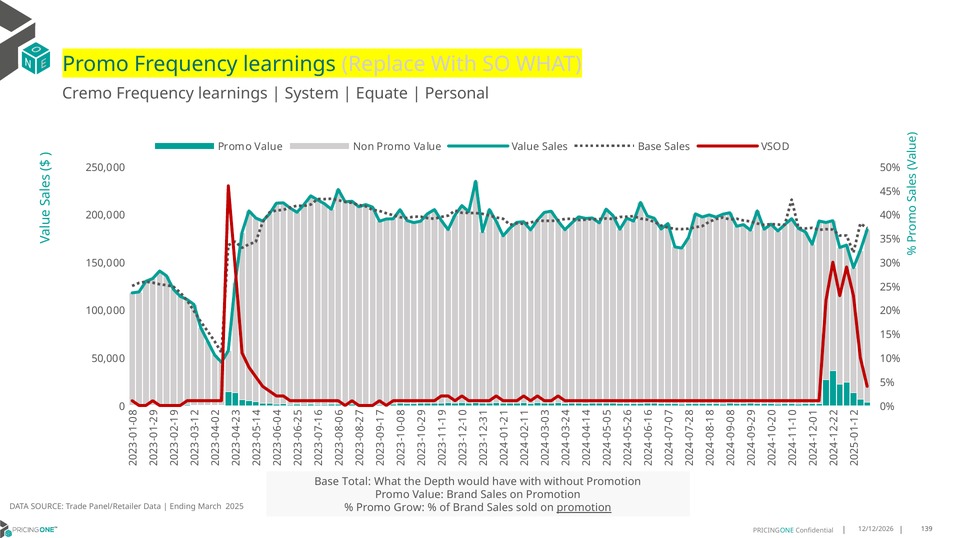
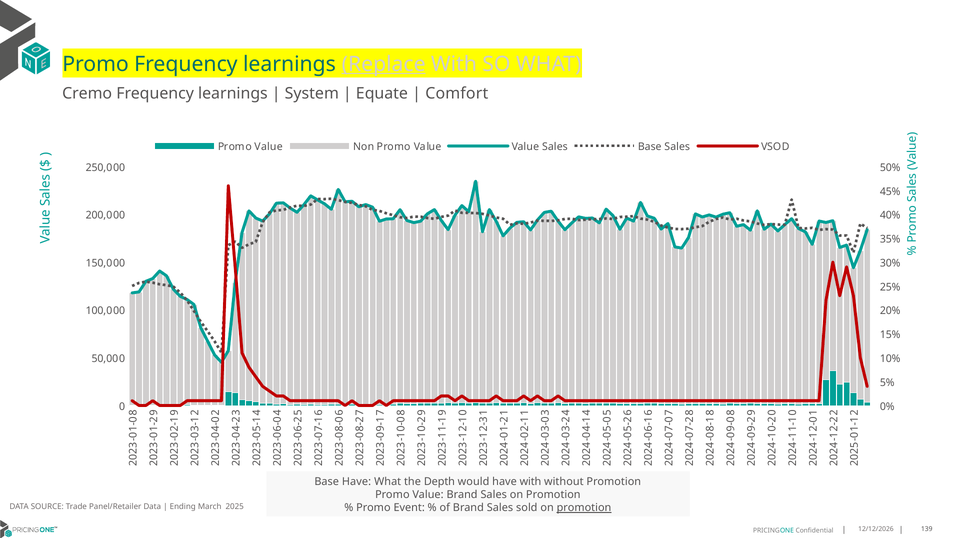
Replace underline: none -> present (384, 64)
Personal: Personal -> Comfort (457, 93)
Base Total: Total -> Have (356, 481)
Grow: Grow -> Event (409, 508)
